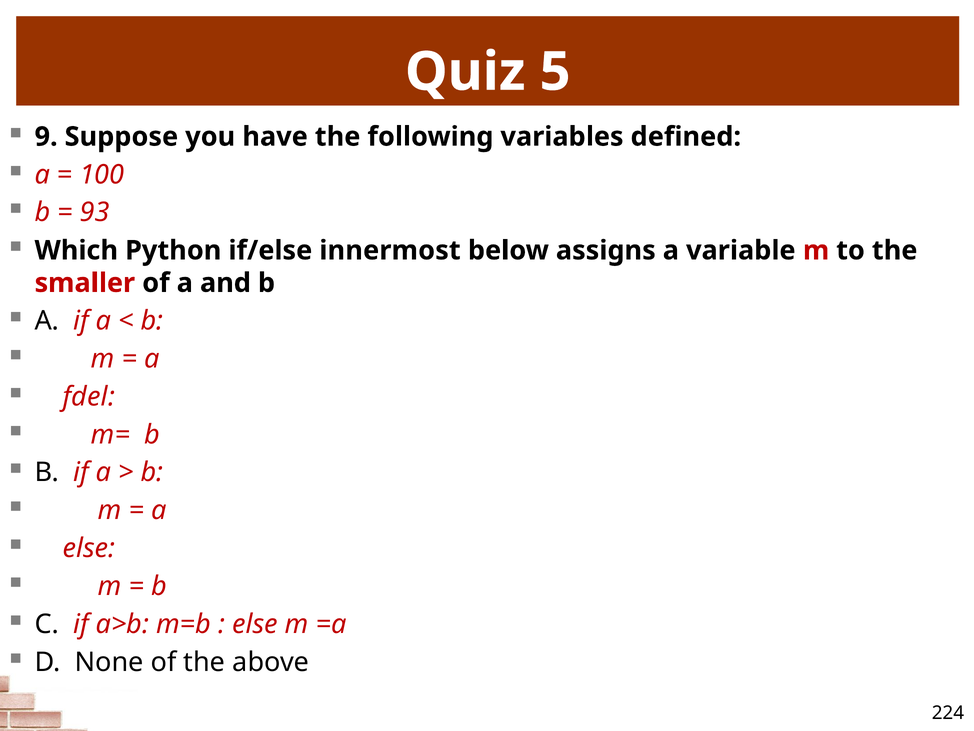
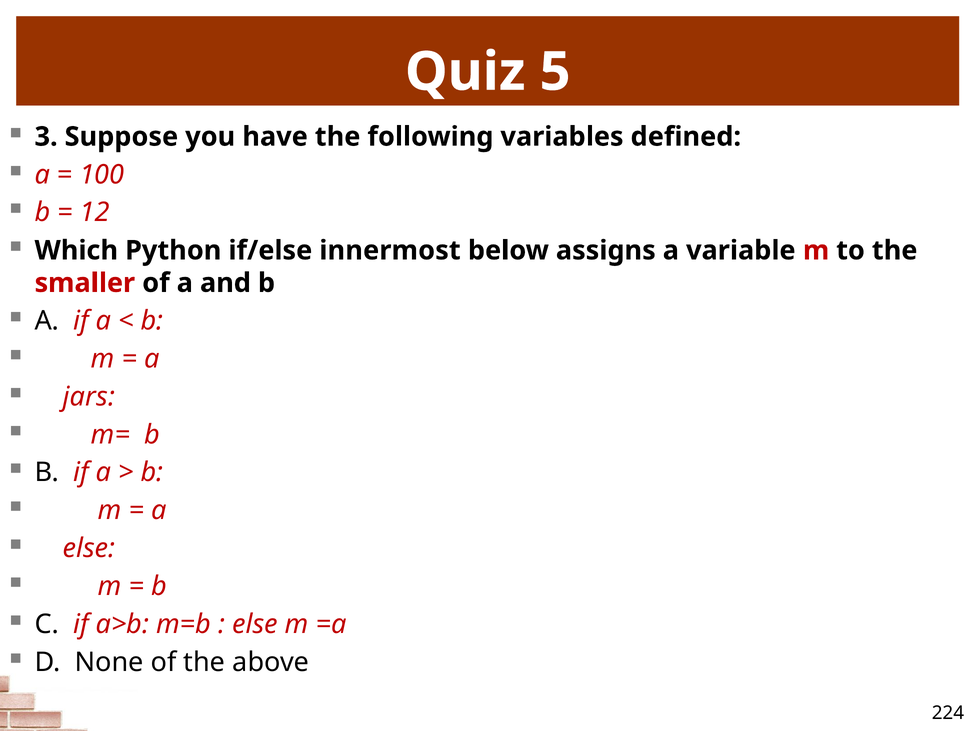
9: 9 -> 3 (46, 137)
93: 93 -> 12 (95, 212)
fdel: fdel -> jars (89, 396)
